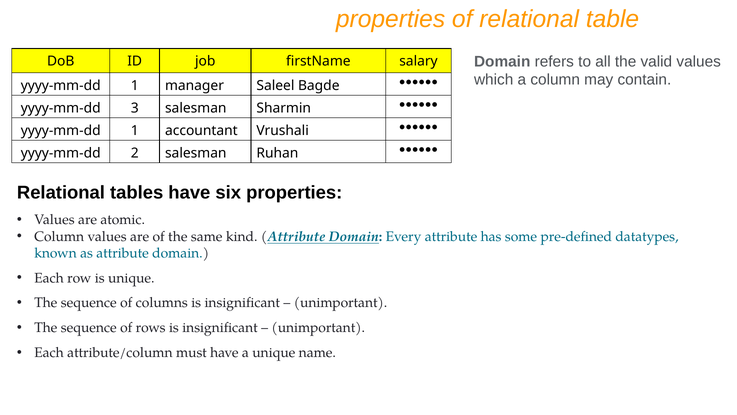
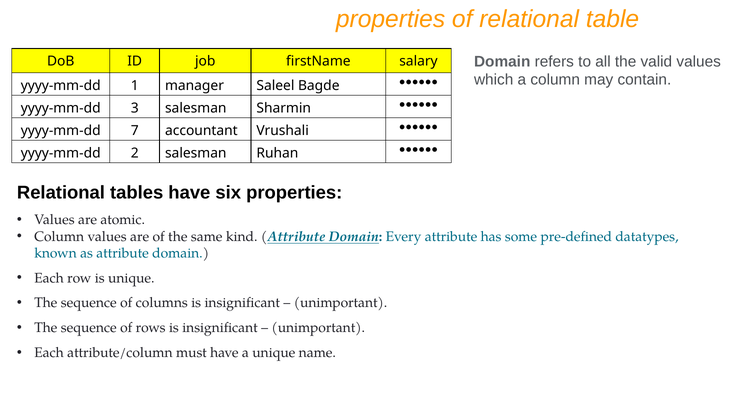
1: 1 -> 7 (135, 131)
